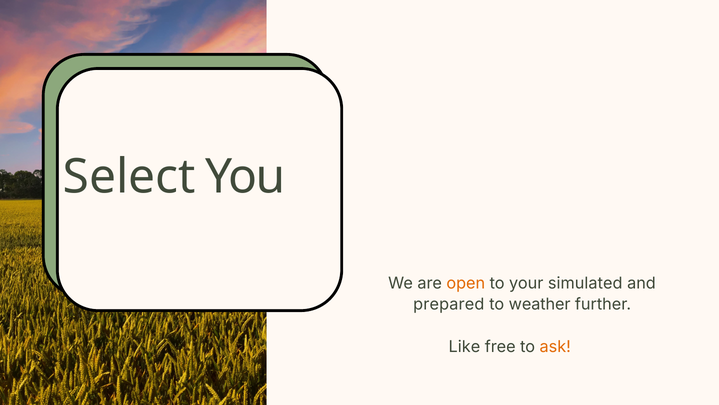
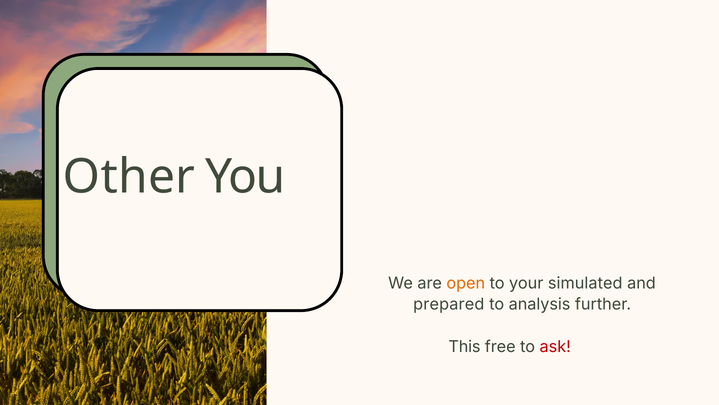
Select: Select -> Other (129, 176)
weather: weather -> analysis (540, 304)
Like: Like -> This (464, 346)
ask colour: orange -> red (555, 346)
